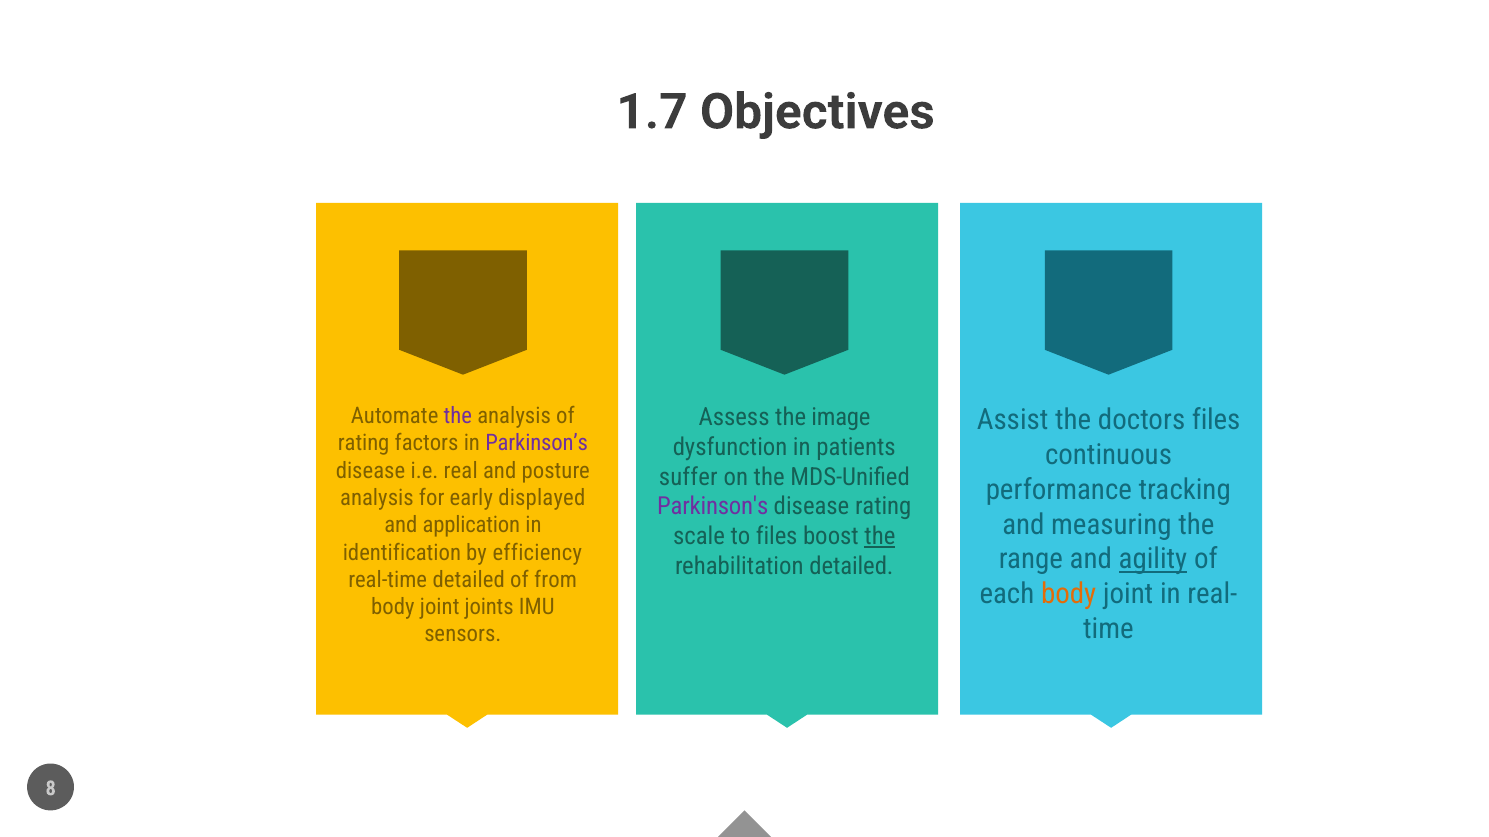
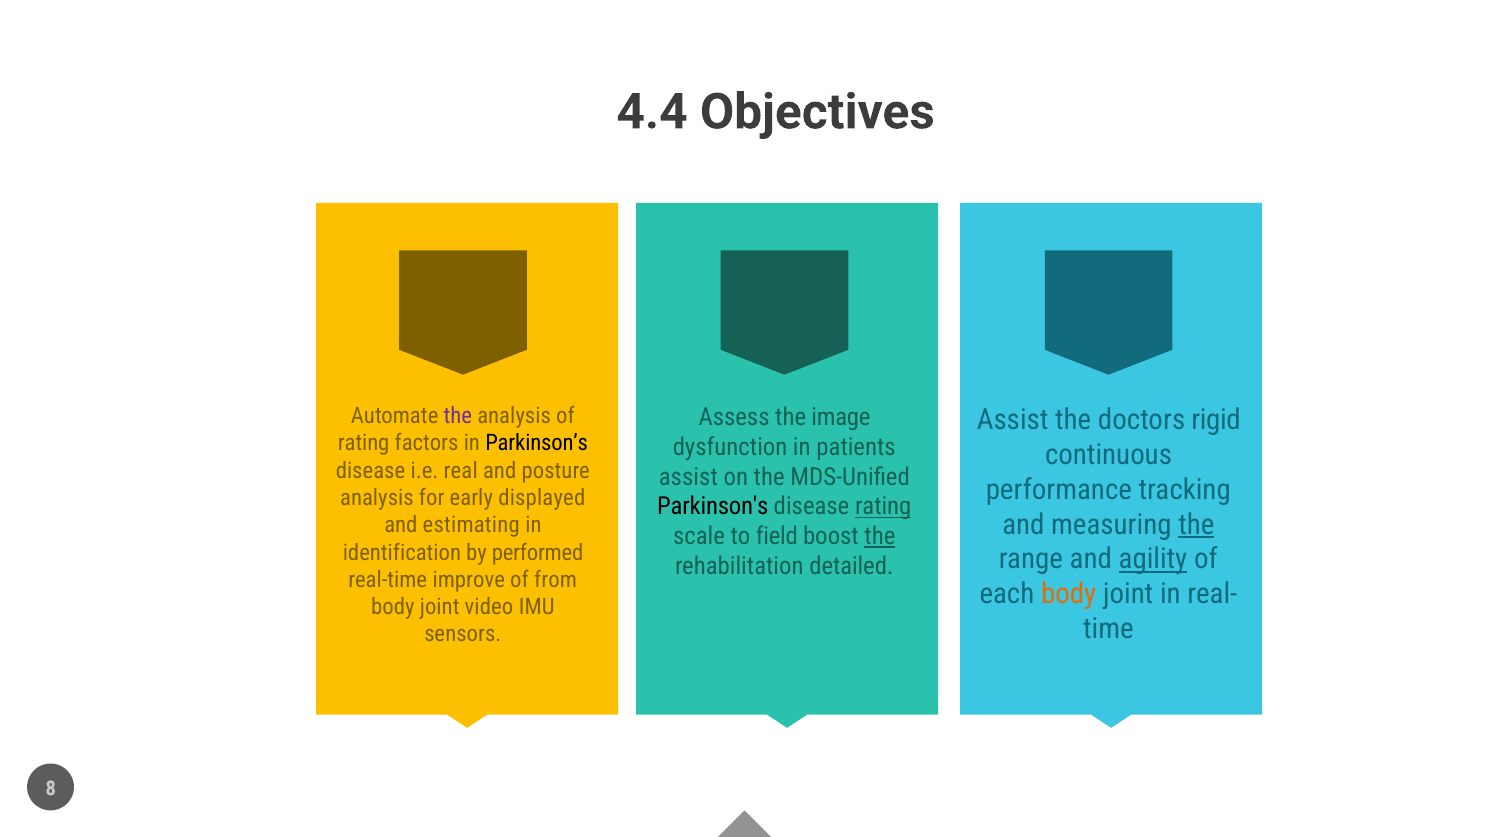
1.7: 1.7 -> 4.4 (652, 112)
doctors files: files -> rigid (1216, 421)
Parkinson’s colour: purple -> black (537, 444)
suffer: suffer -> assist (688, 477)
Parkinson's colour: purple -> black (713, 507)
rating underline: none -> present (883, 507)
the underline: none -> present (1196, 525)
application: application -> estimating (471, 526)
to files: files -> field (777, 537)
efficiency: efficiency -> performed (538, 553)
real-time detailed: detailed -> improve (469, 580)
joints: joints -> video (489, 608)
